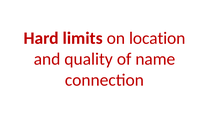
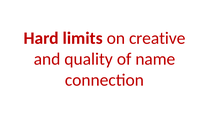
location: location -> creative (157, 38)
